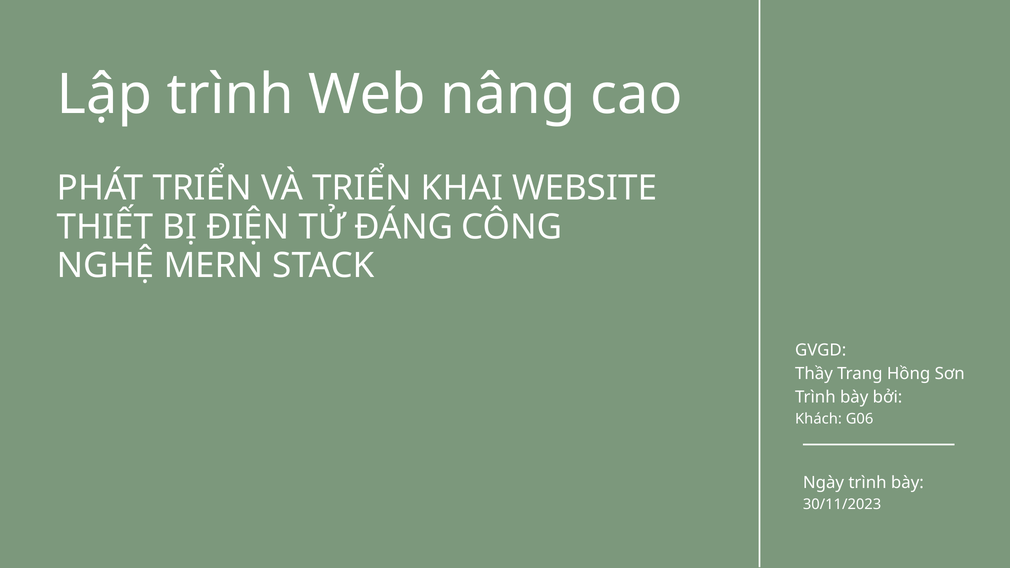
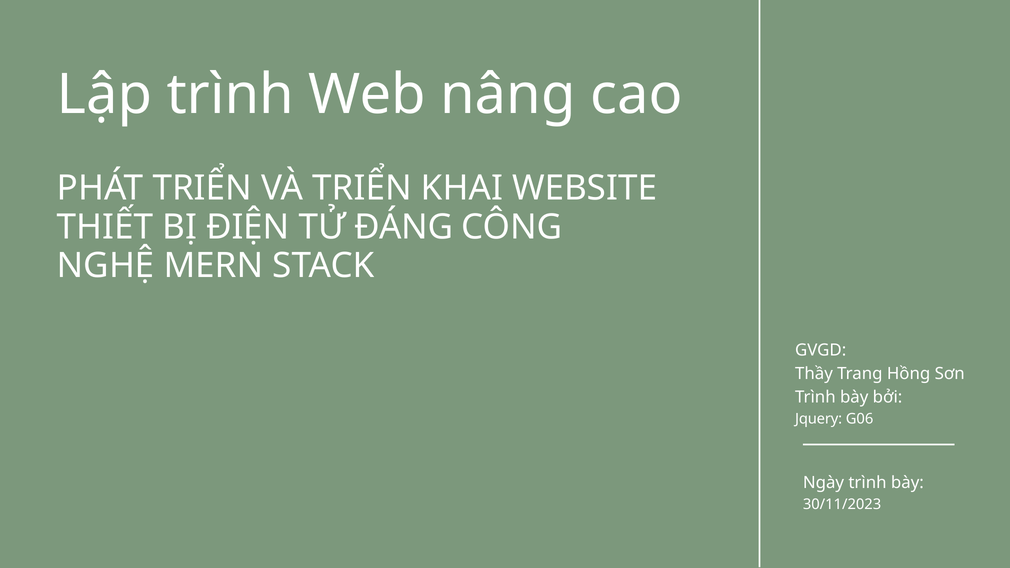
Khách: Khách -> Jquery (819, 419)
